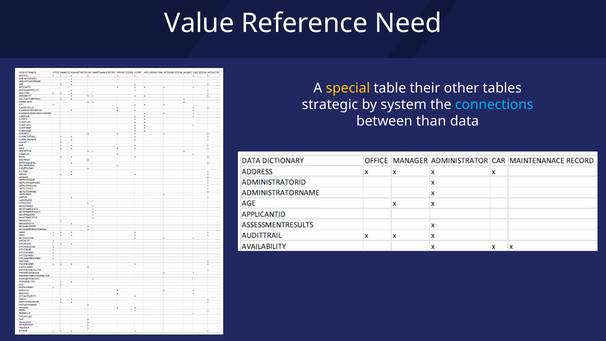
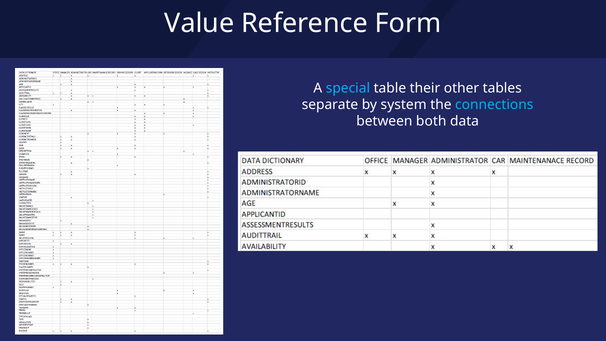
Need: Need -> Form (408, 23)
special colour: yellow -> light blue (348, 88)
strategic: strategic -> separate (330, 105)
than: than -> both (431, 121)
